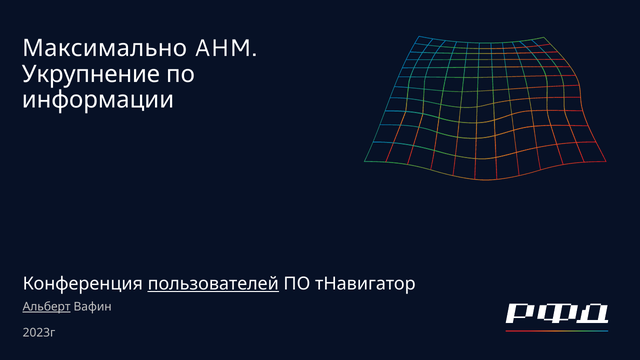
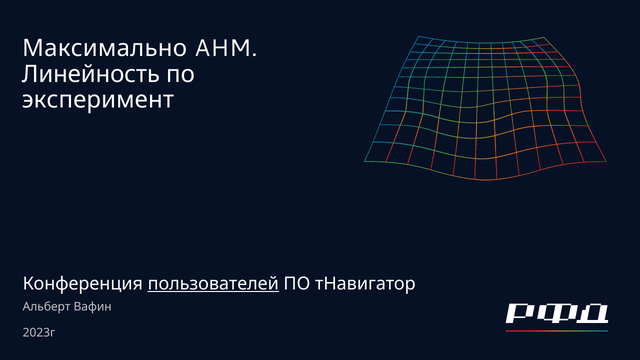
Укрупнение: Укрупнение -> Линейность (91, 74)
информации: информации -> эксперимент (98, 100)
Альберт underline: present -> none (47, 307)
